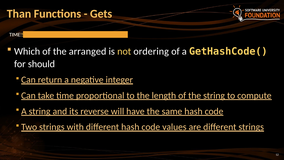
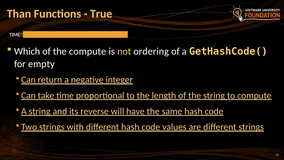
Gets: Gets -> True (101, 14)
the arranged: arranged -> compute (88, 51)
should: should -> empty (41, 64)
